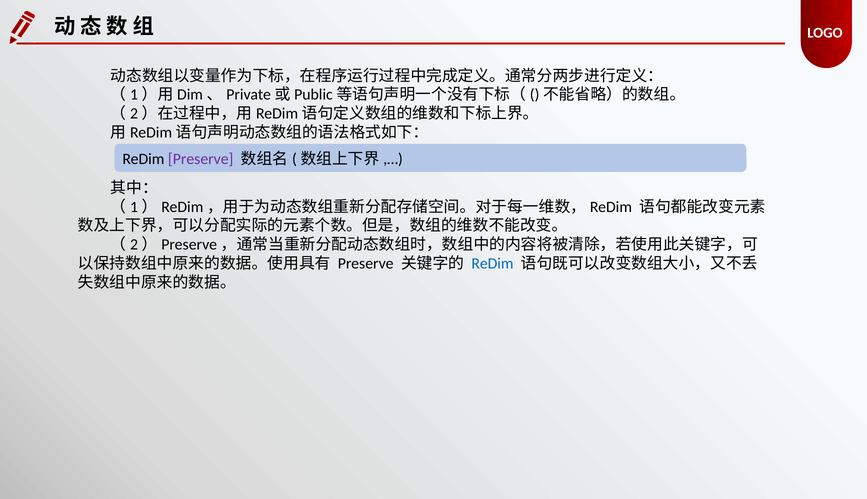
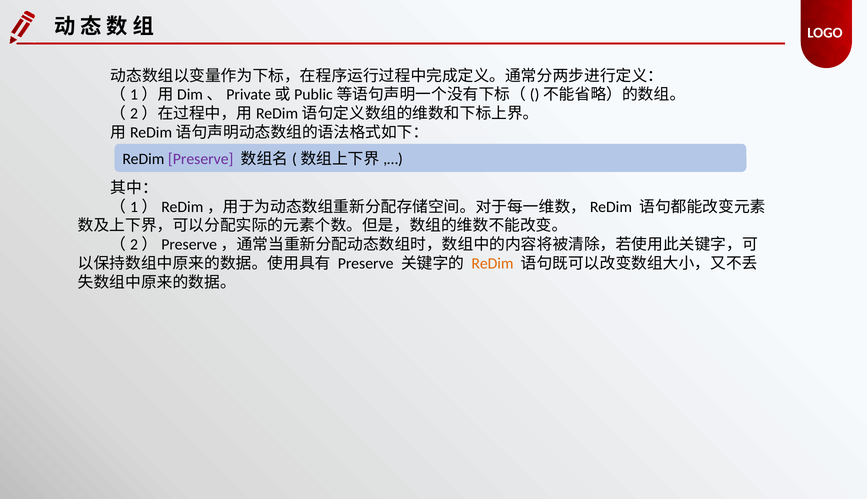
ReDim colour: blue -> orange (492, 264)
